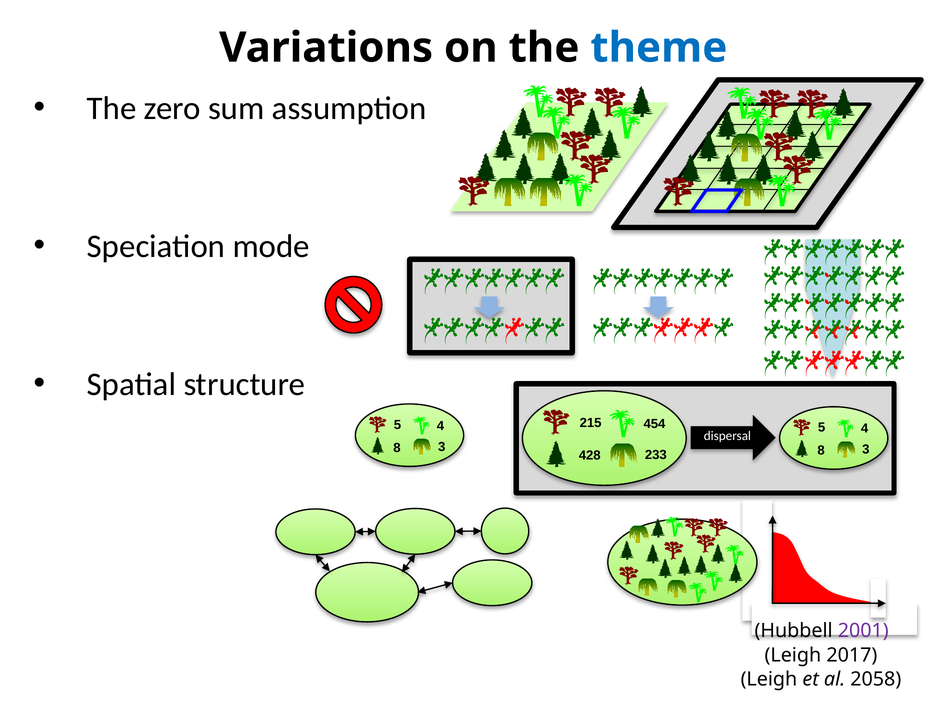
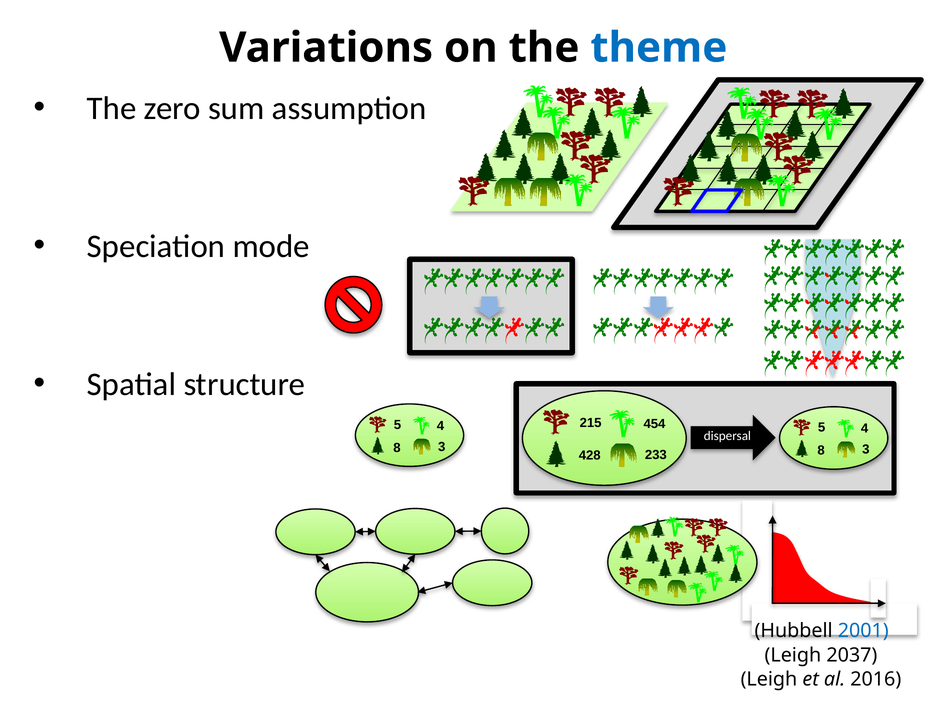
2001 colour: purple -> blue (863, 631)
2017: 2017 -> 2037 (852, 656)
2058: 2058 -> 2016 (876, 679)
